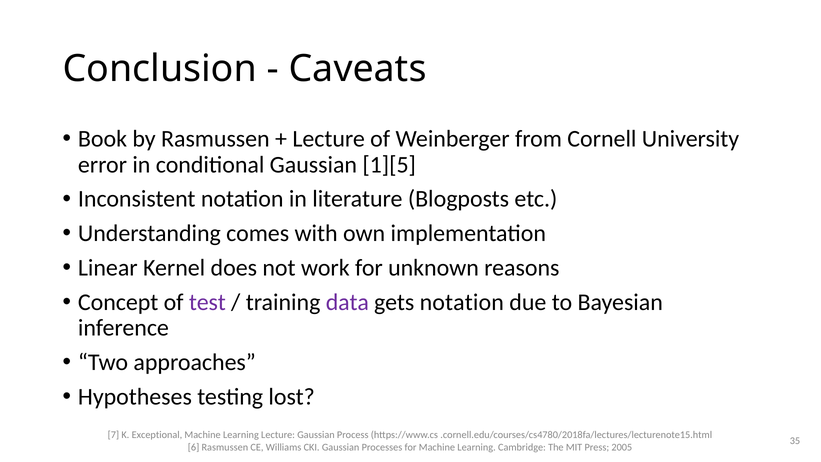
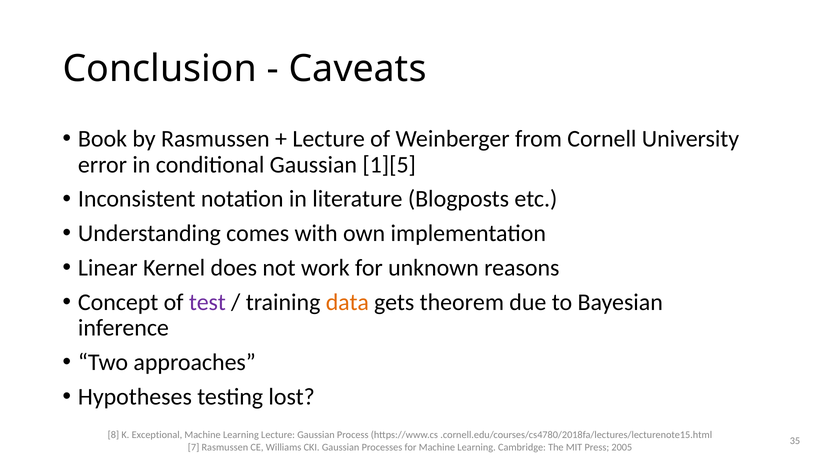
data colour: purple -> orange (347, 302)
gets notation: notation -> theorem (462, 302)
7: 7 -> 8 (113, 435)
6: 6 -> 7 (194, 447)
